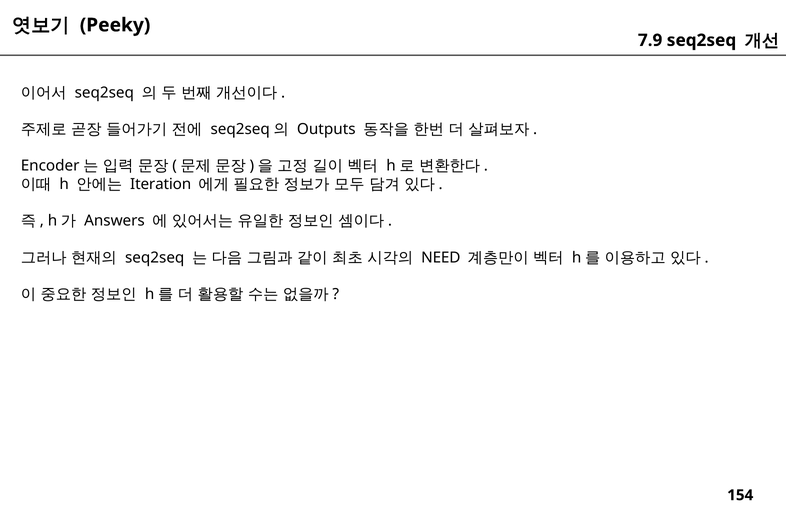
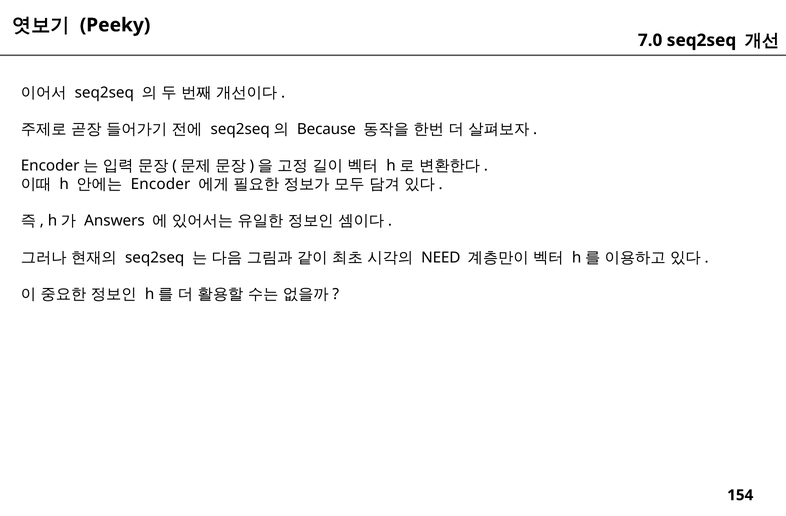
7.9: 7.9 -> 7.0 (650, 40)
Outputs: Outputs -> Because (326, 129)
Iteration: Iteration -> Encoder (161, 184)
